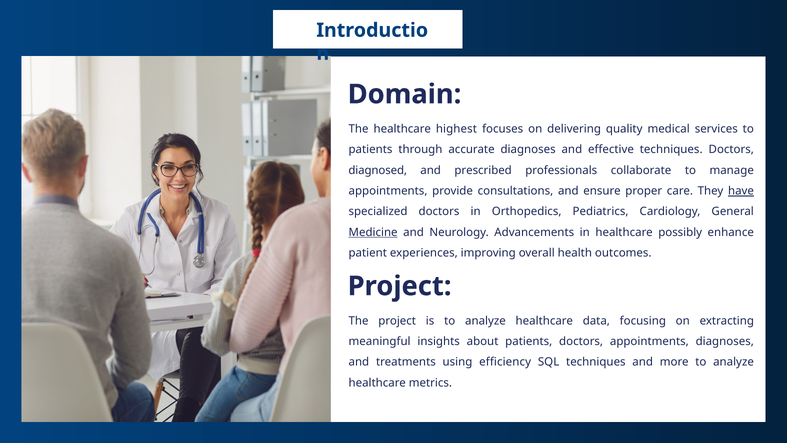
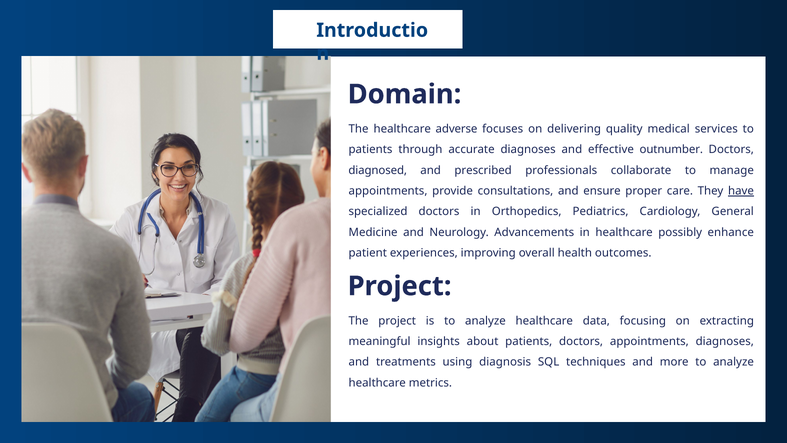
highest: highest -> adverse (457, 129)
effective techniques: techniques -> outnumber (671, 150)
Medicine underline: present -> none (373, 232)
efficiency: efficiency -> diagnosis (505, 362)
